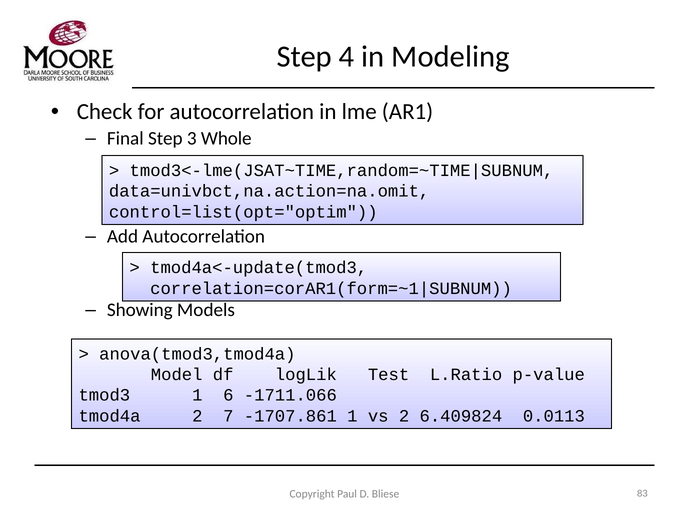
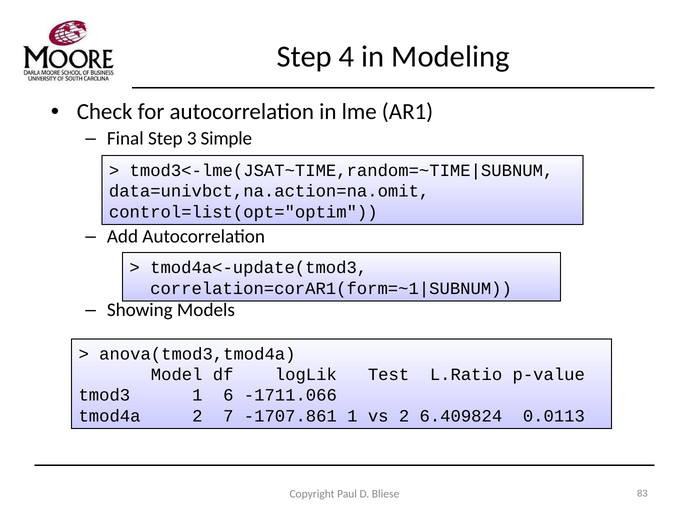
Whole: Whole -> Simple (226, 138)
